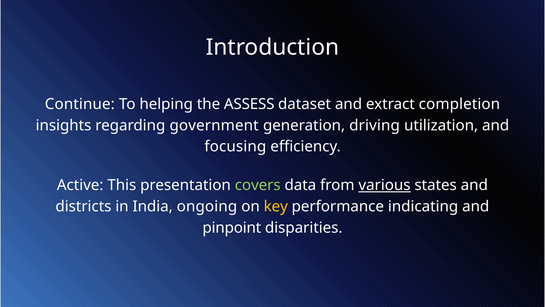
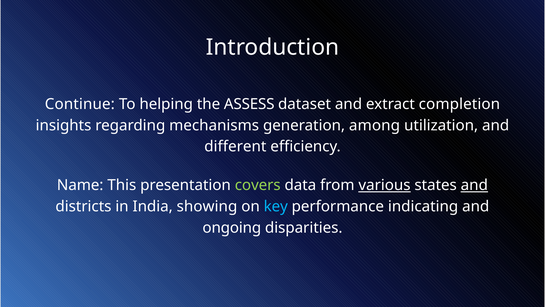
government: government -> mechanisms (214, 125)
driving: driving -> among (375, 125)
focusing: focusing -> different (235, 146)
Active: Active -> Name (80, 185)
and underline: none -> present (474, 185)
ongoing: ongoing -> showing (207, 206)
key colour: yellow -> light blue (276, 206)
pinpoint: pinpoint -> ongoing (232, 227)
